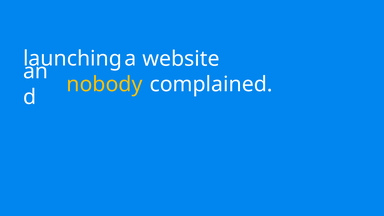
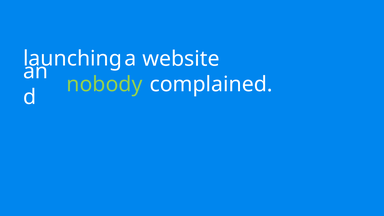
nobody colour: yellow -> light green (104, 84)
